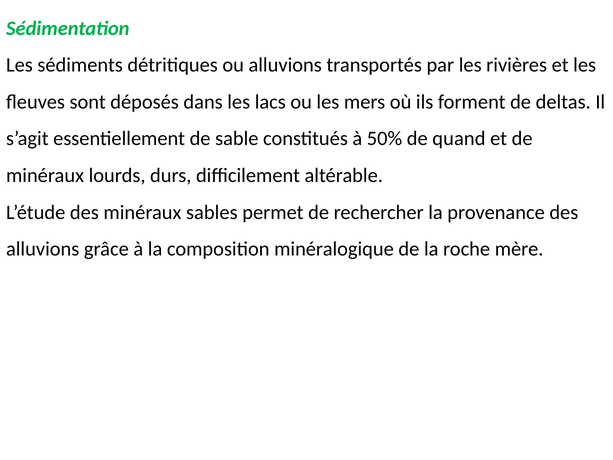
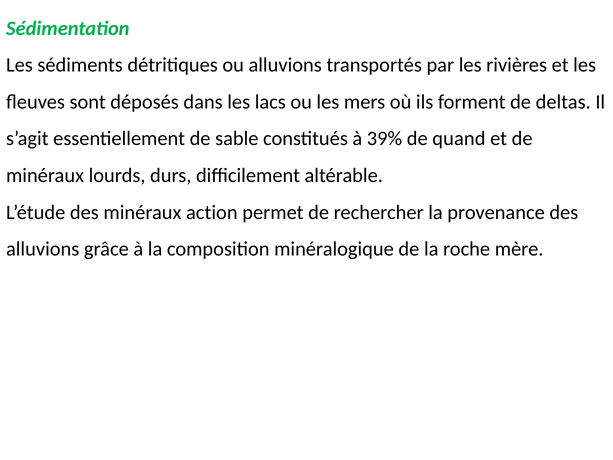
50%: 50% -> 39% (385, 139)
sables: sables -> action (212, 212)
